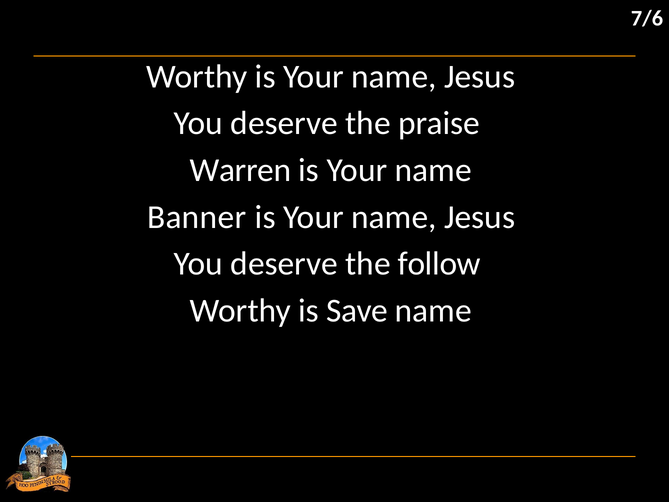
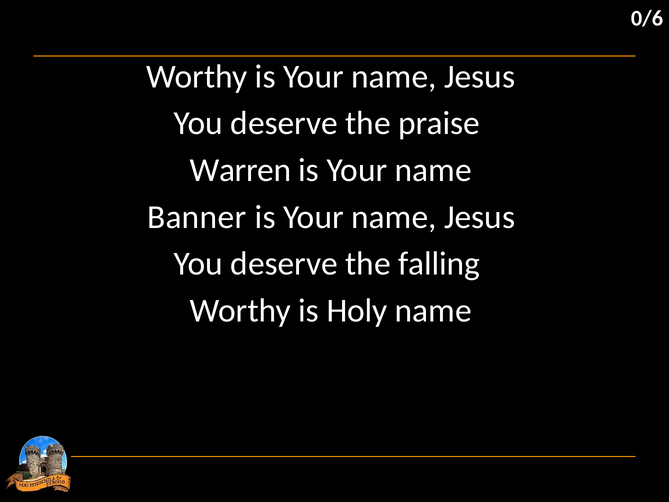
7/6: 7/6 -> 0/6 (647, 18)
follow: follow -> falling (439, 264)
Save: Save -> Holy (357, 311)
